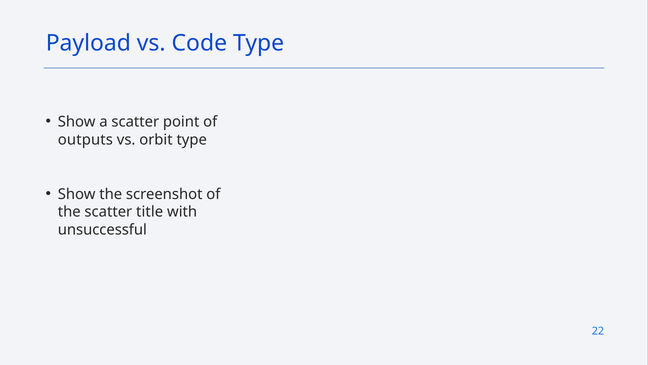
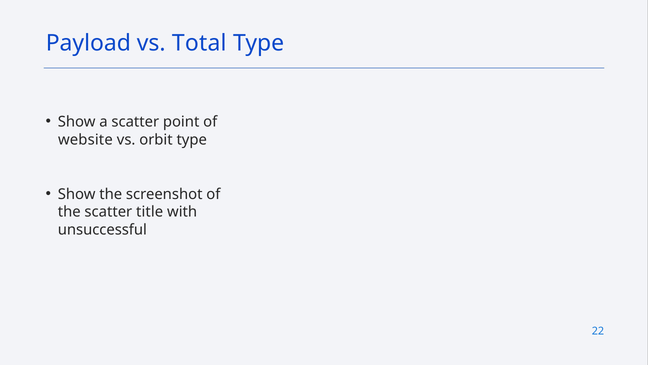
Code: Code -> Total (199, 43)
outputs: outputs -> website (85, 139)
